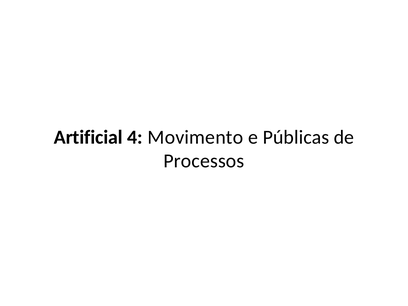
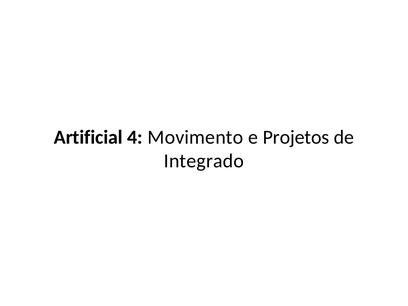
Públicas: Públicas -> Projetos (296, 137)
Processos: Processos -> Integrado (204, 161)
